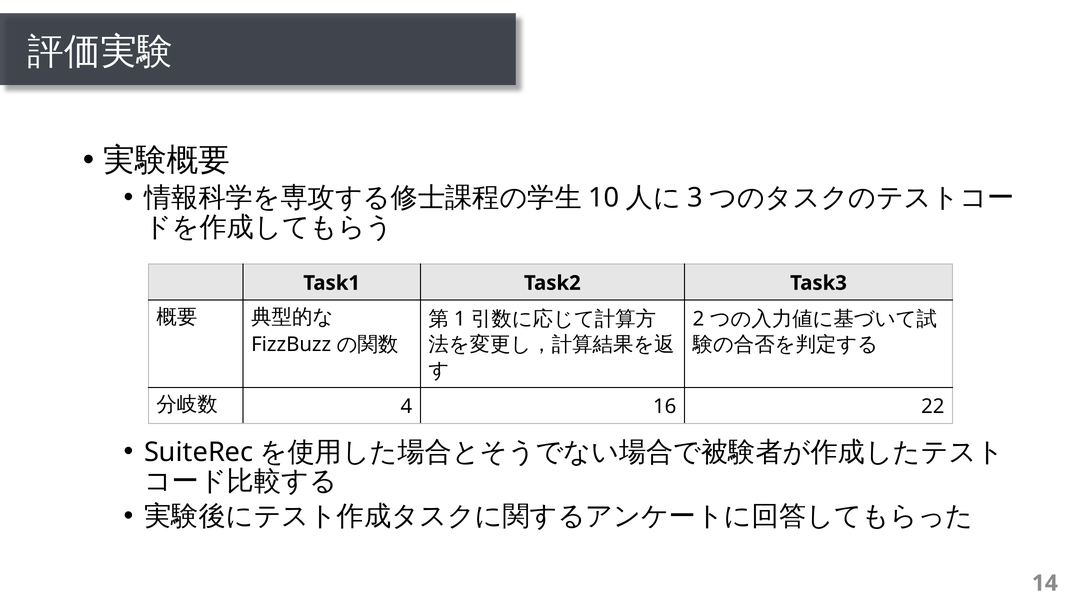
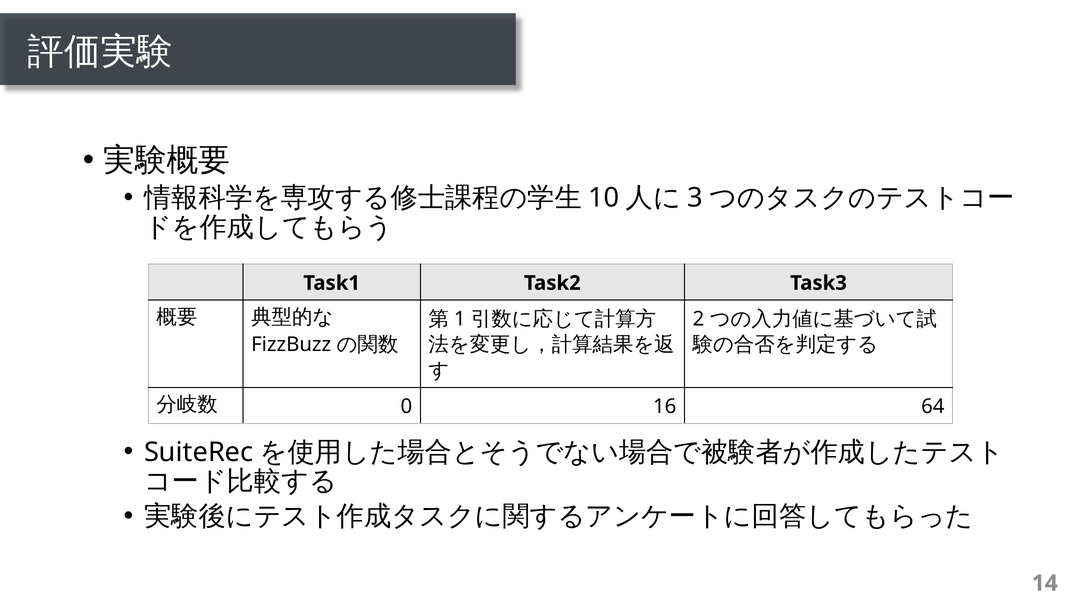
4: 4 -> 0 (406, 407)
22: 22 -> 64 (933, 407)
